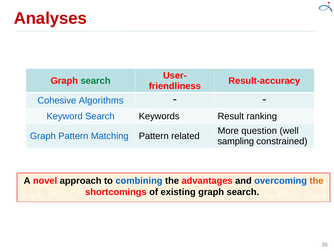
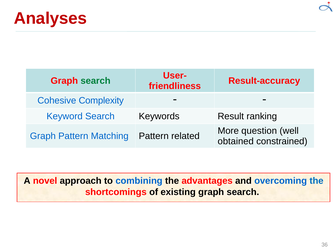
Algorithms: Algorithms -> Complexity (101, 100)
sampling: sampling -> obtained (236, 141)
the colour: orange -> blue (316, 180)
